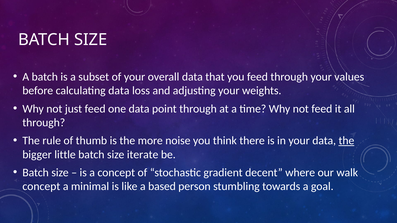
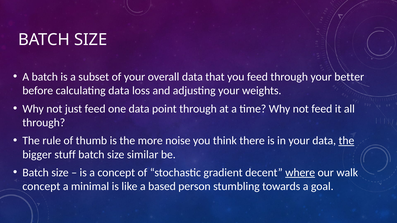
values: values -> better (349, 77)
little: little -> stuff (65, 155)
iterate: iterate -> similar (143, 155)
where underline: none -> present (300, 173)
